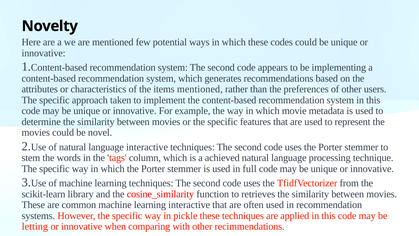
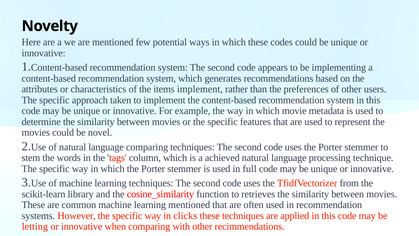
items mentioned: mentioned -> implement (200, 89)
language interactive: interactive -> comparing (147, 147)
learning interactive: interactive -> mentioned (189, 205)
pickle: pickle -> clicks (185, 215)
